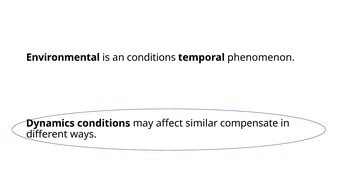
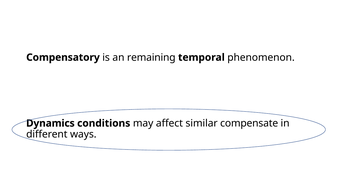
Environmental: Environmental -> Compensatory (63, 58)
an conditions: conditions -> remaining (151, 58)
